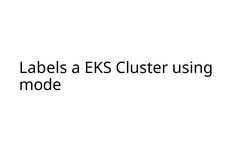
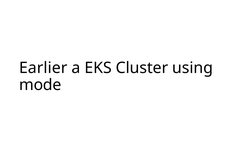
Labels: Labels -> Earlier (43, 68)
